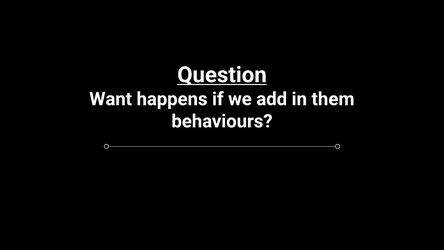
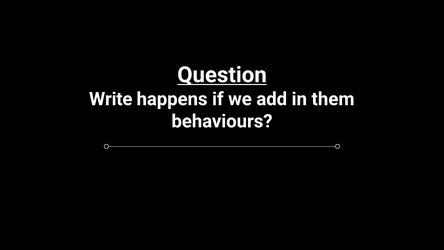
Want: Want -> Write (111, 99)
